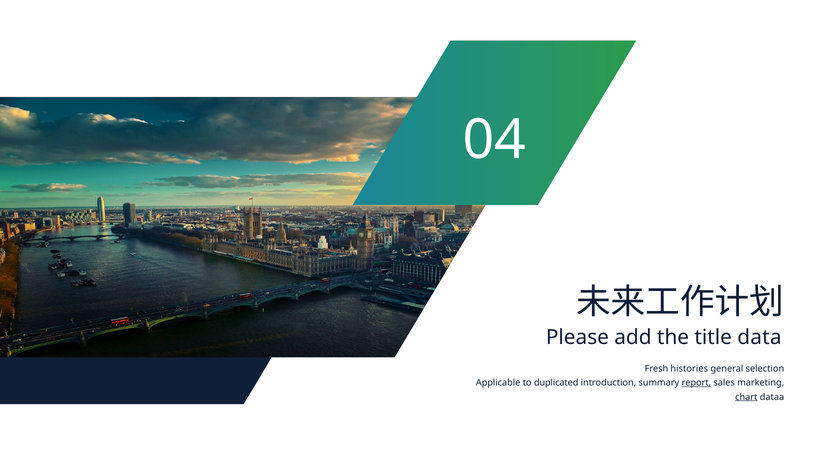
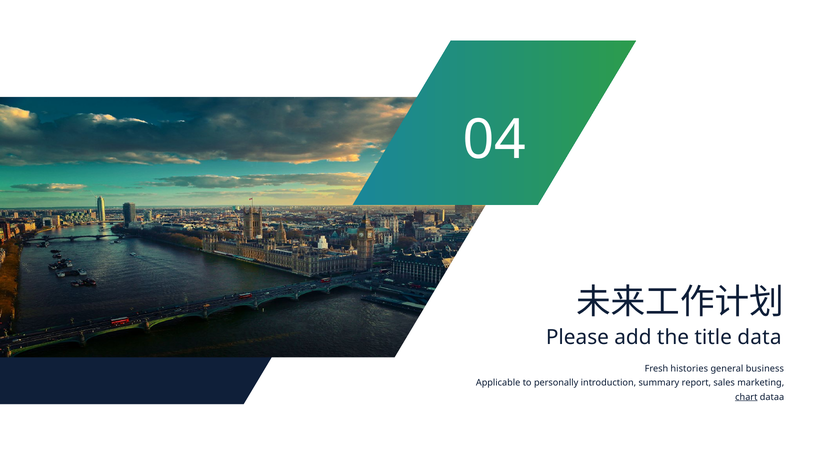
selection: selection -> business (765, 369)
duplicated: duplicated -> personally (556, 383)
report underline: present -> none (696, 383)
